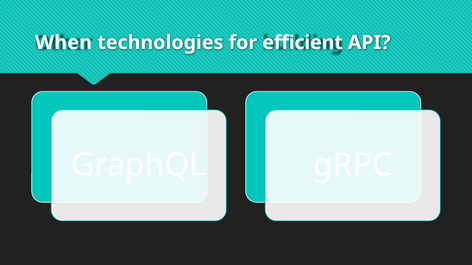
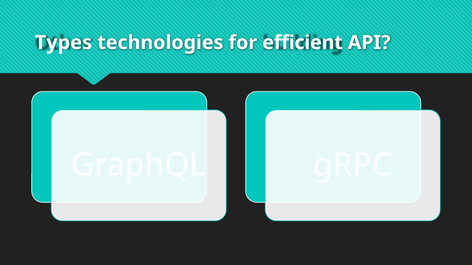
When: When -> Types (63, 43)
